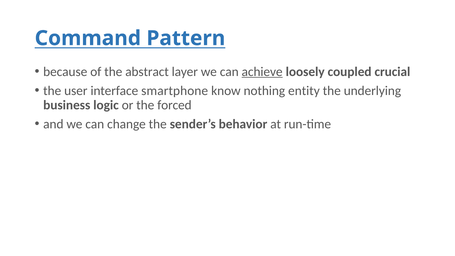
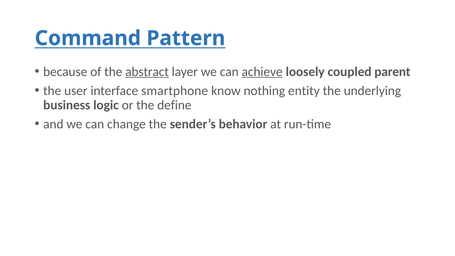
abstract underline: none -> present (147, 72)
crucial: crucial -> parent (392, 72)
forced: forced -> define (174, 105)
